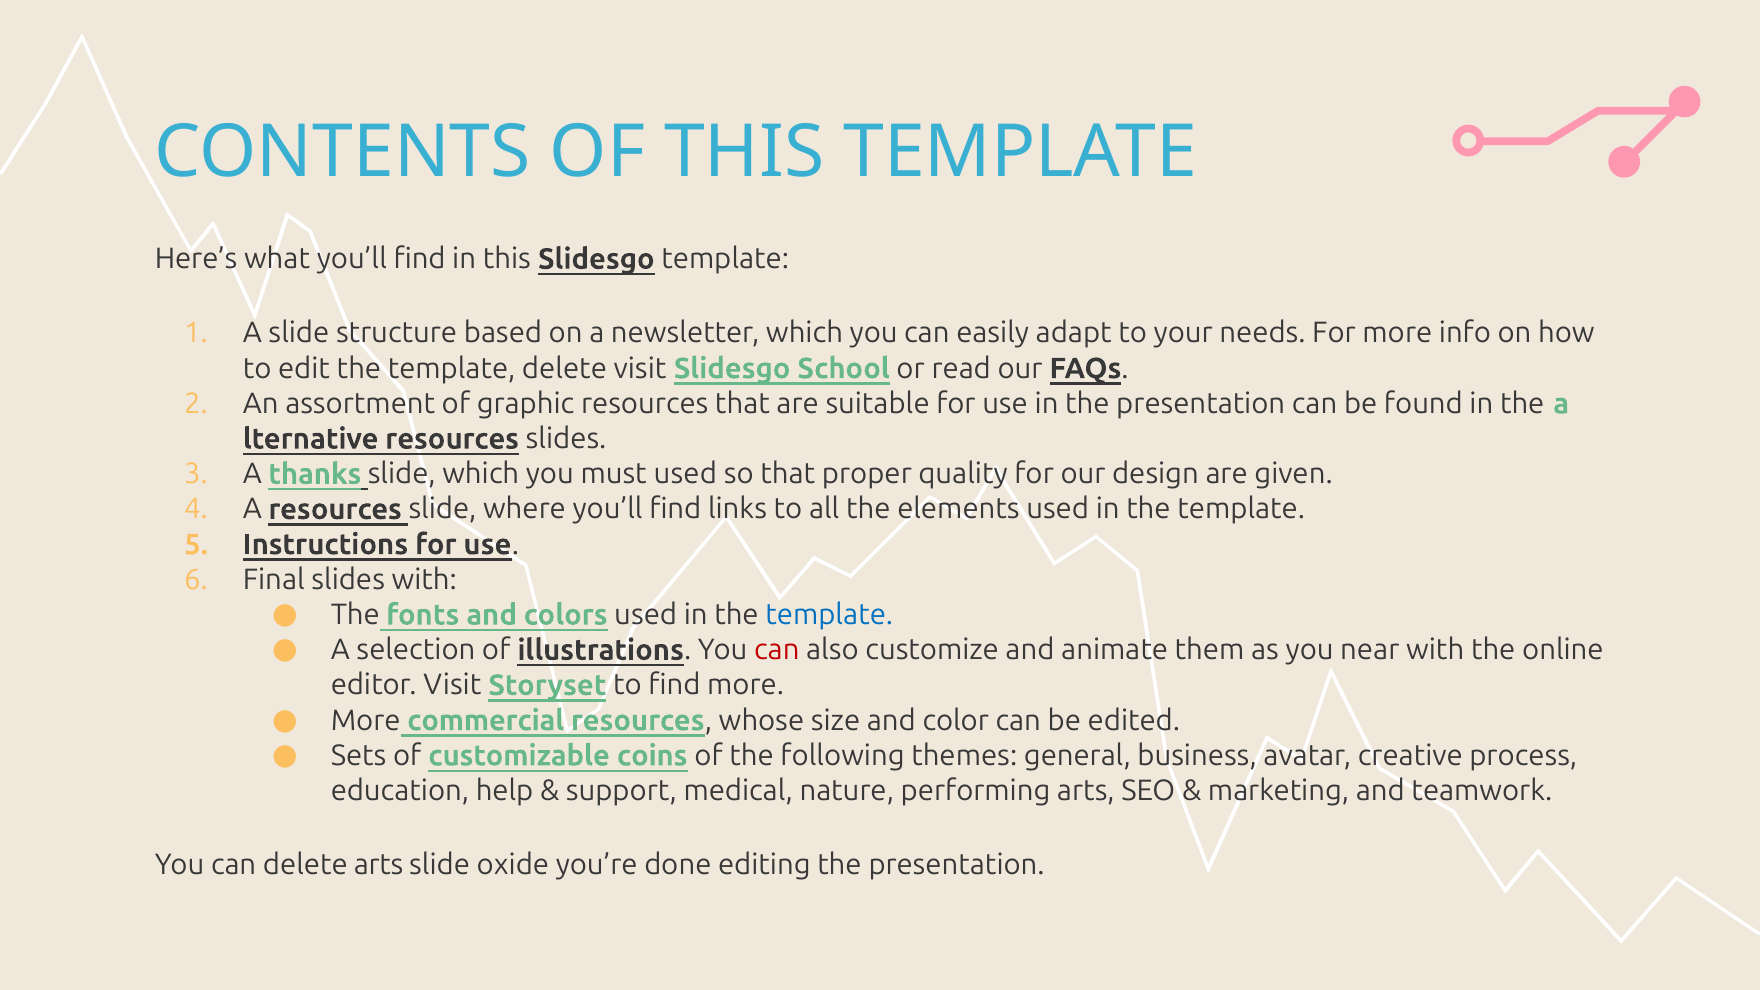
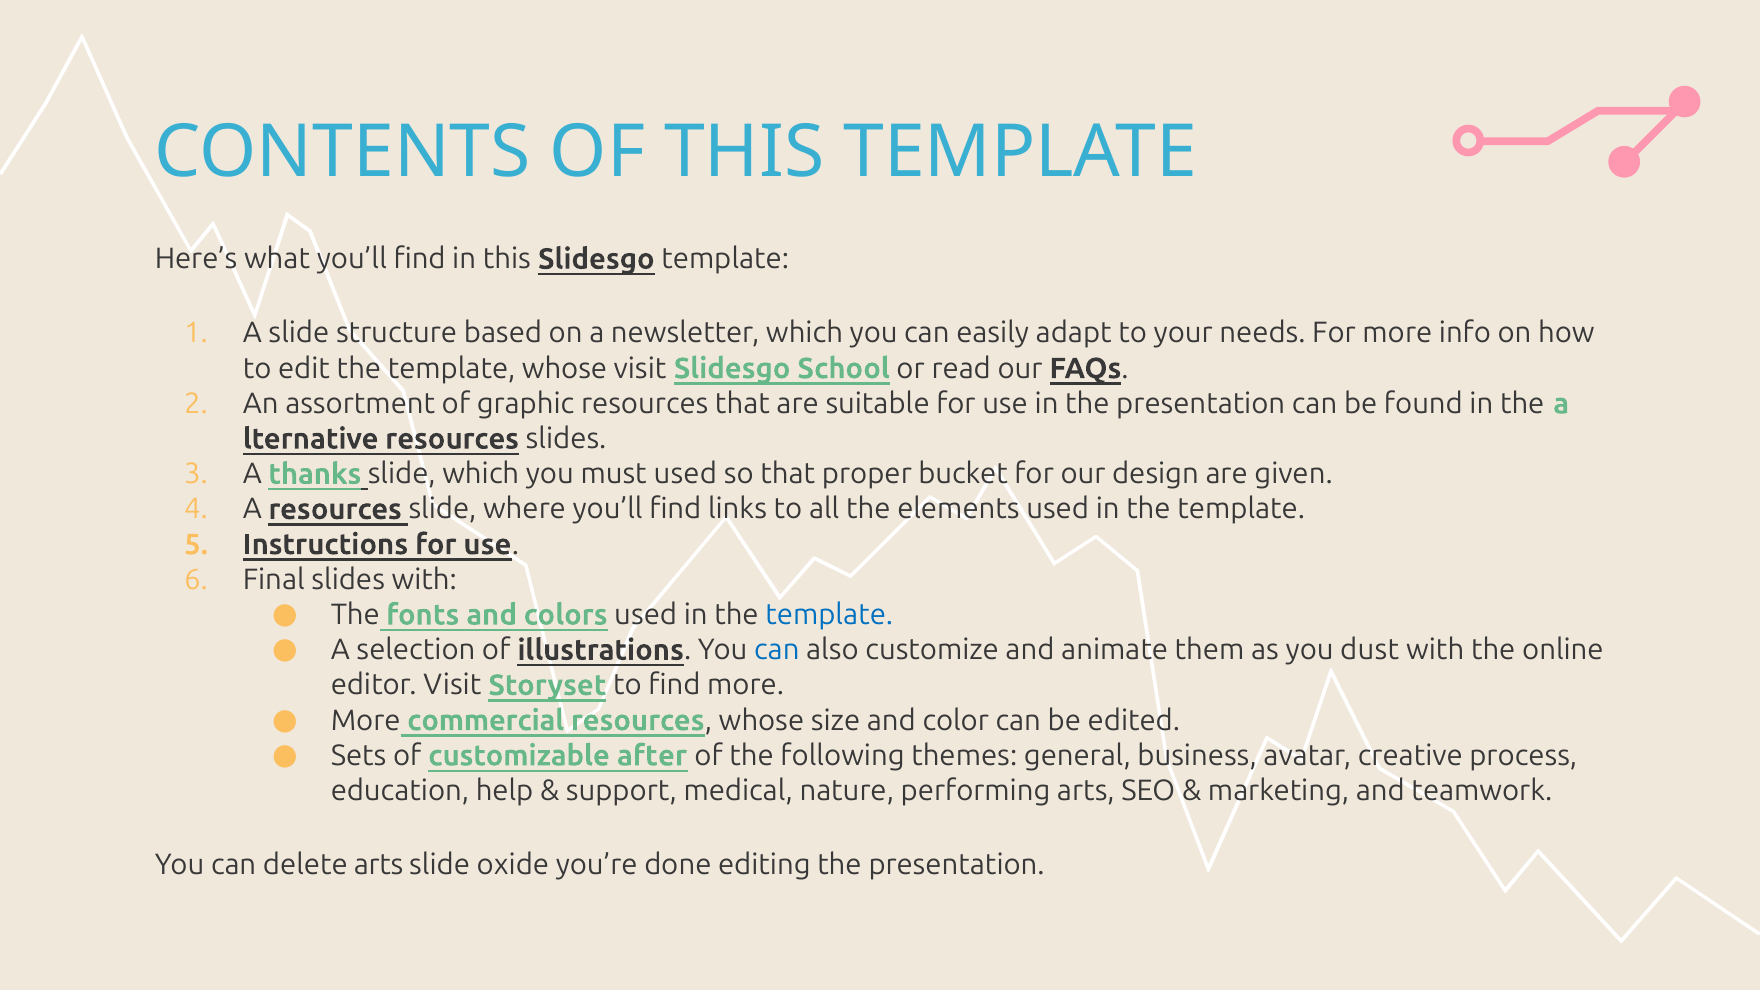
template delete: delete -> whose (565, 369)
quality: quality -> bucket (963, 474)
can colour: red -> blue (777, 650)
near: near -> dust (1370, 650)
coins: coins -> after (652, 756)
